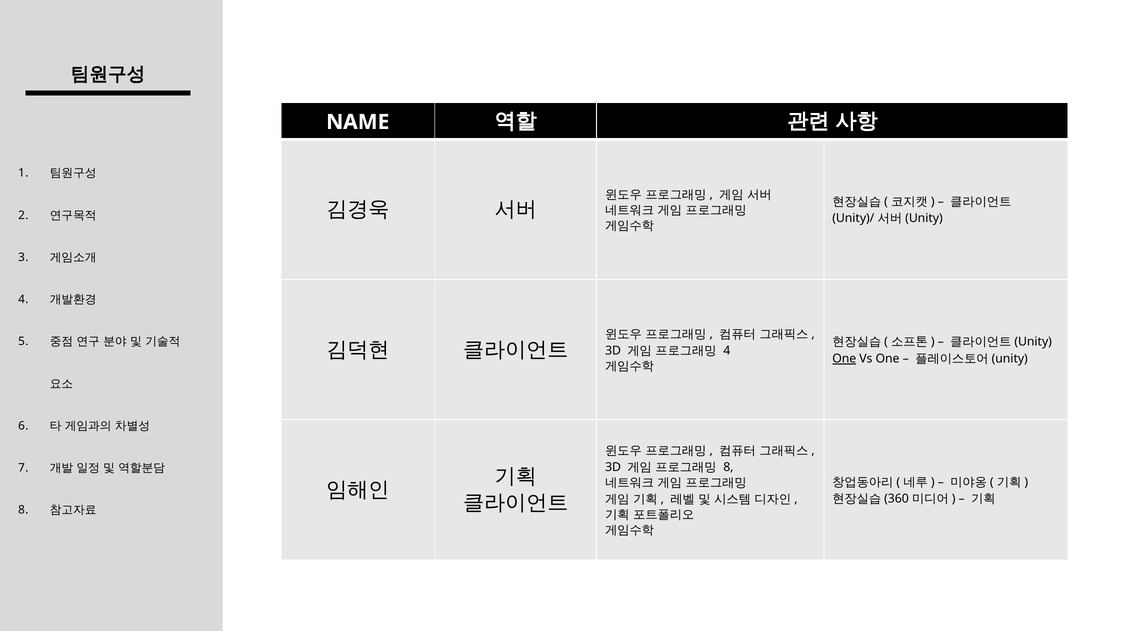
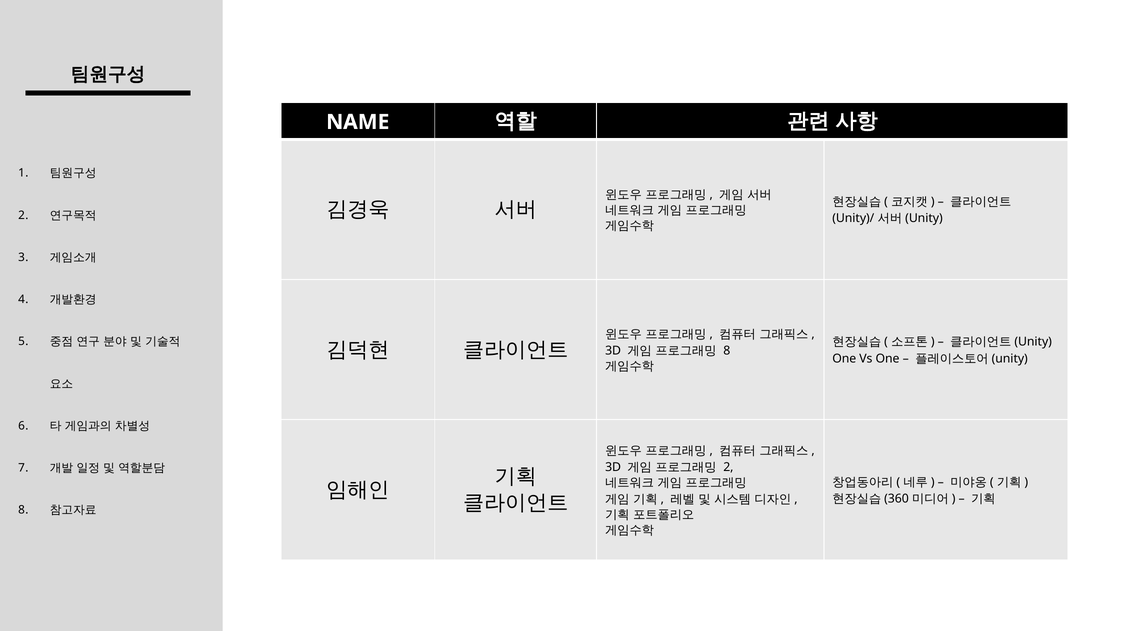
4: 4 -> 8 (727, 351)
One underline: present -> none (844, 359)
8: 8 -> 2 (728, 468)
